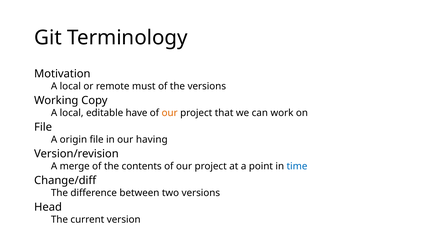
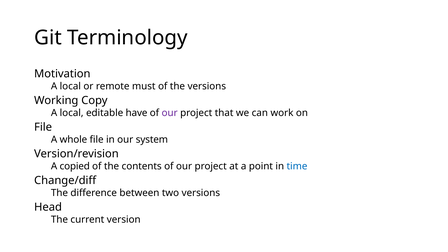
our colour: orange -> purple (170, 113)
origin: origin -> whole (73, 140)
having: having -> system (152, 140)
merge: merge -> copied (75, 166)
